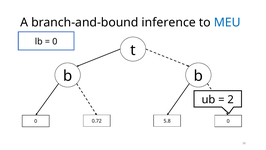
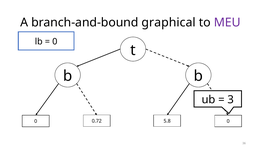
inference: inference -> graphical (169, 22)
MEU colour: blue -> purple (227, 22)
2: 2 -> 3 (231, 99)
